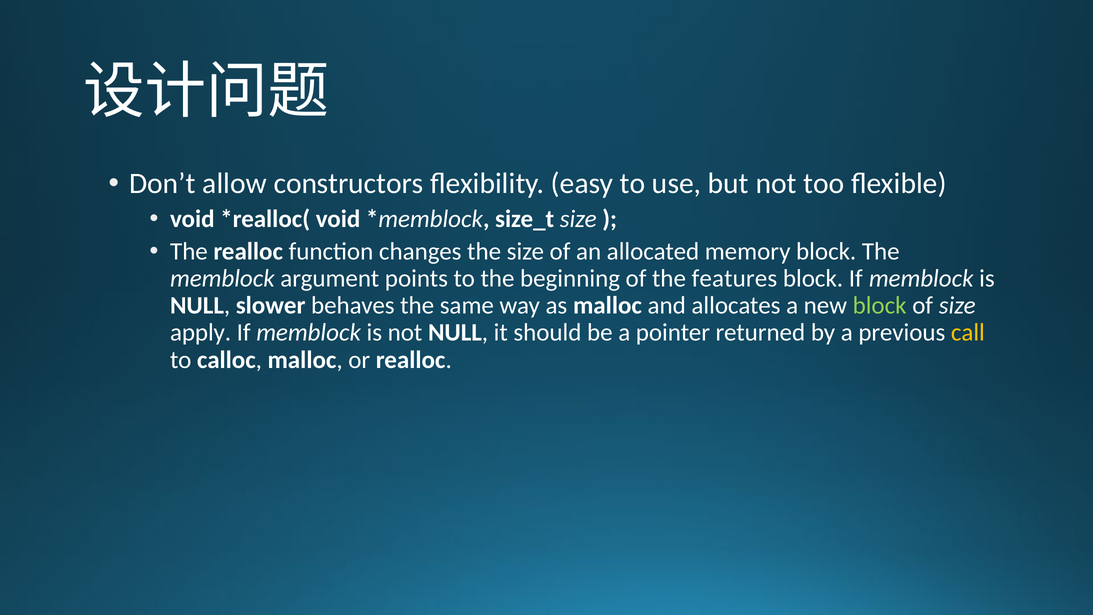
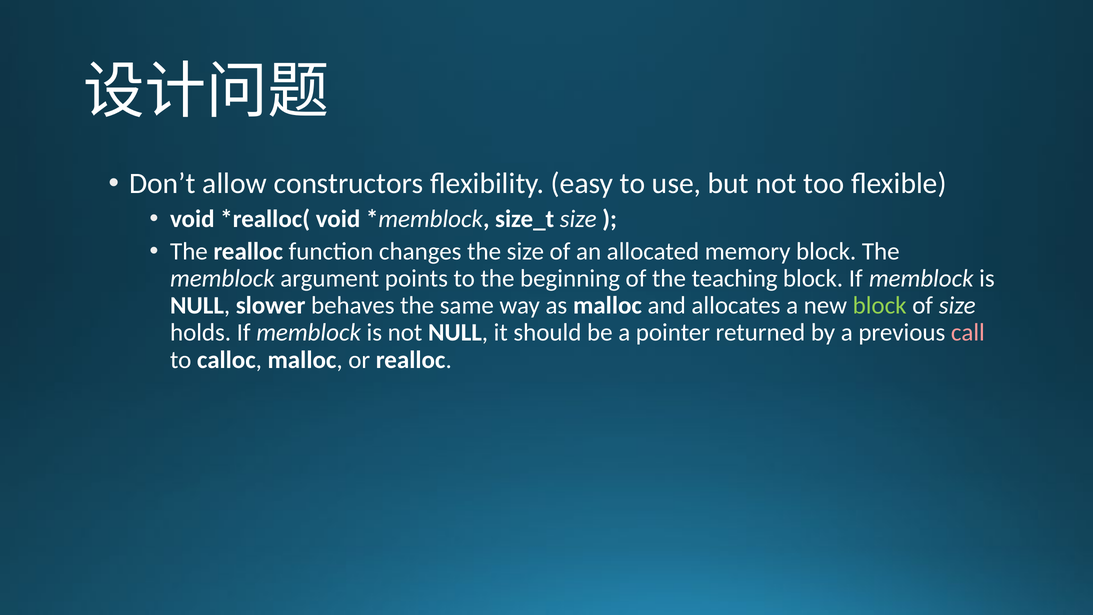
features: features -> teaching (735, 279)
apply: apply -> holds (201, 333)
call colour: yellow -> pink (968, 333)
